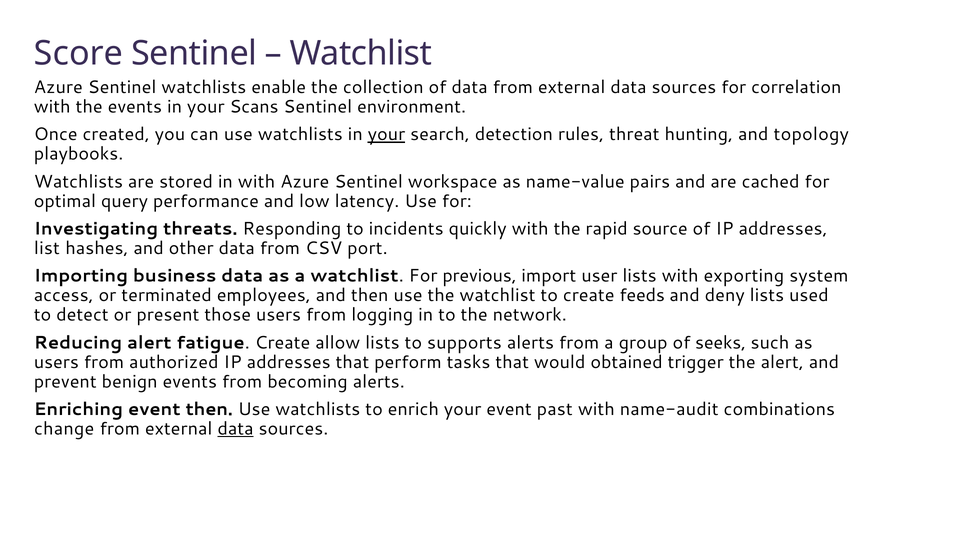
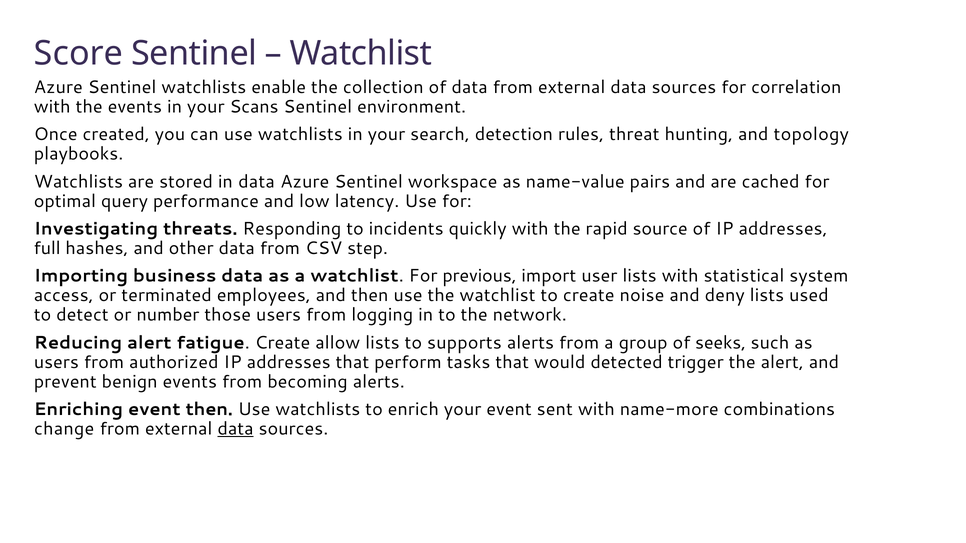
your underline: present -> none (386, 135)
in with: with -> data (257, 182)
list: list -> full (47, 248)
port: port -> step (368, 248)
exporting: exporting -> statistical (744, 276)
feeds: feeds -> noise (642, 296)
present: present -> number (168, 315)
obtained: obtained -> detected (627, 362)
past: past -> sent (555, 410)
name-audit: name-audit -> name-more (669, 410)
